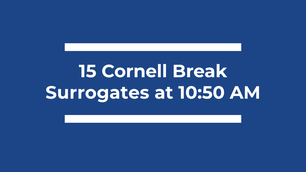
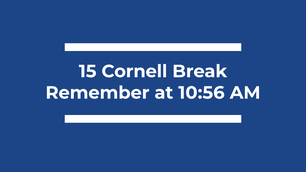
Surrogates: Surrogates -> Remember (97, 93)
10:50: 10:50 -> 10:56 (201, 93)
